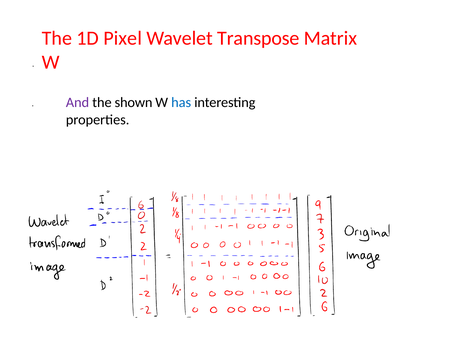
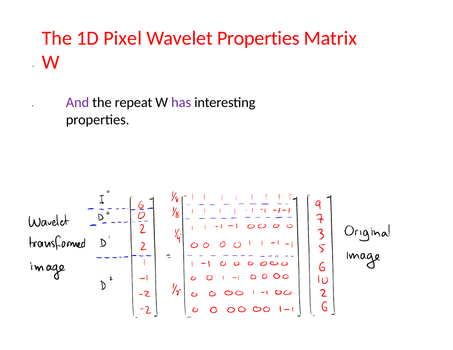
Wavelet Transpose: Transpose -> Properties (258, 38)
shown: shown -> repeat (134, 103)
has colour: blue -> purple (181, 103)
